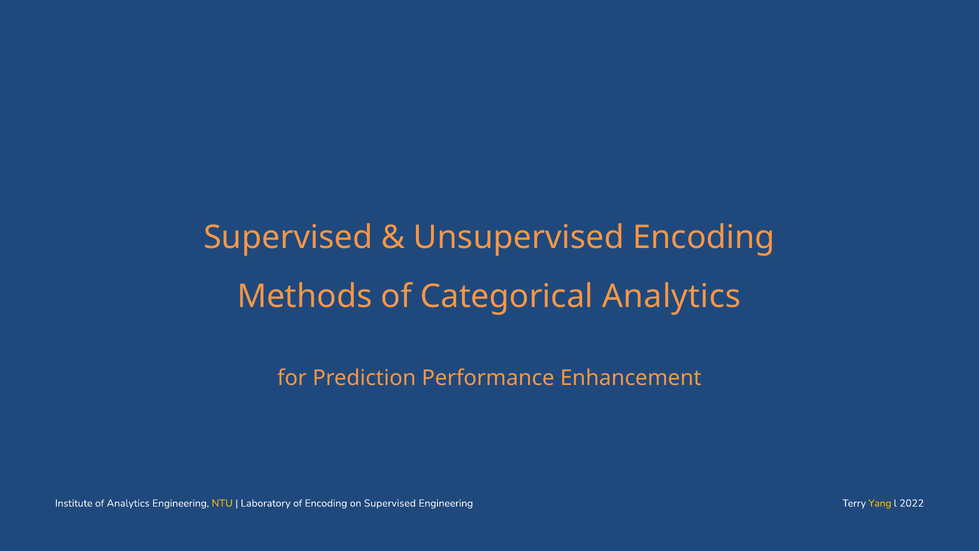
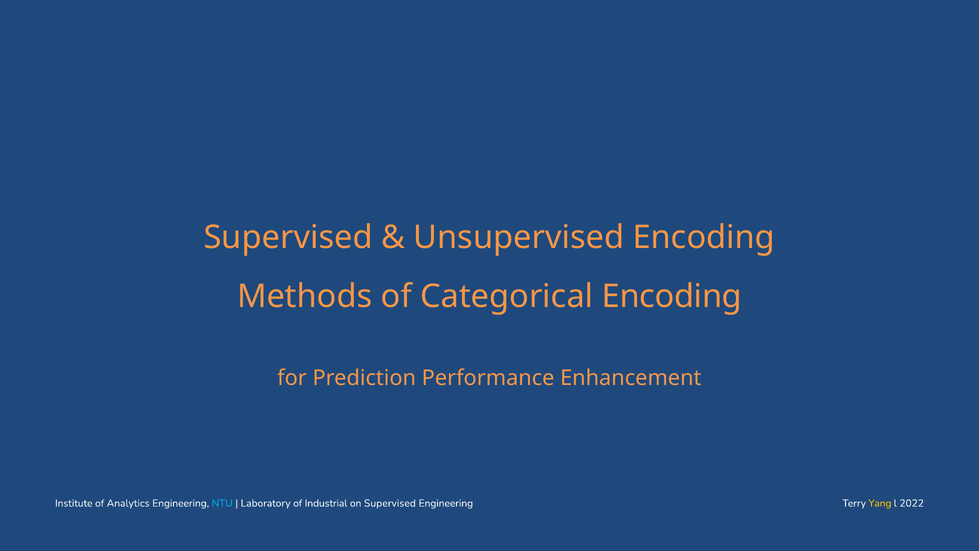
Categorical Analytics: Analytics -> Encoding (672, 296)
NTU colour: yellow -> light blue (222, 503)
of Encoding: Encoding -> Industrial (326, 503)
